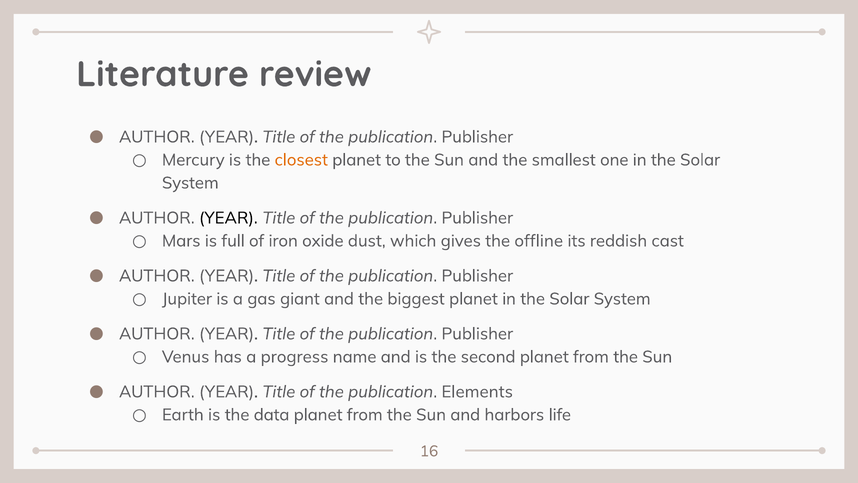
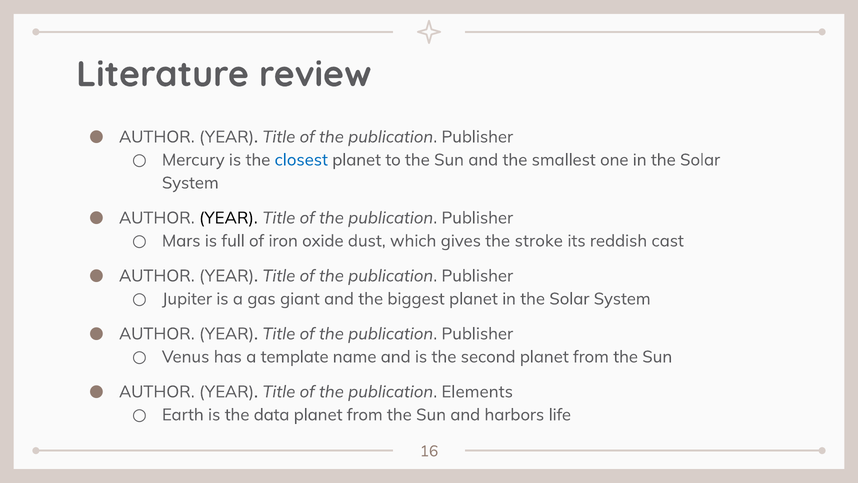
closest colour: orange -> blue (301, 160)
offline: offline -> stroke (539, 241)
progress: progress -> template (295, 357)
